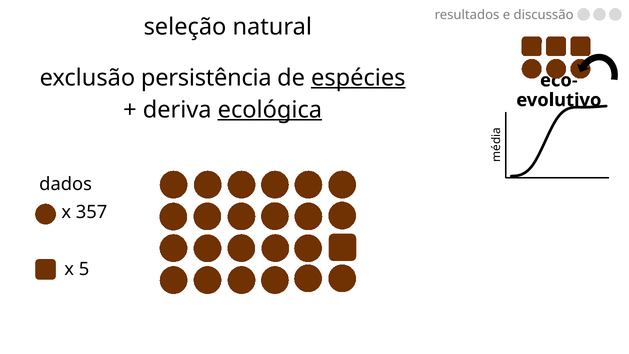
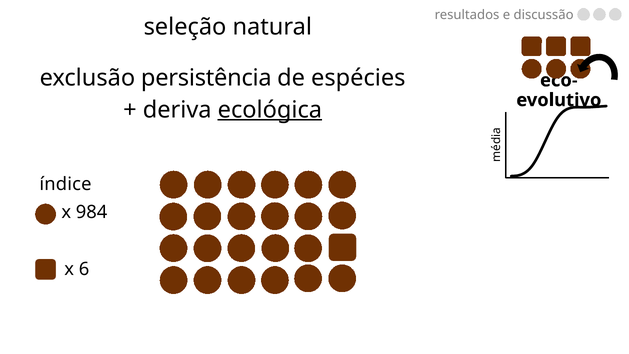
espécies underline: present -> none (358, 78)
dados: dados -> índice (65, 184)
357: 357 -> 984 (92, 212)
5: 5 -> 6 (84, 269)
